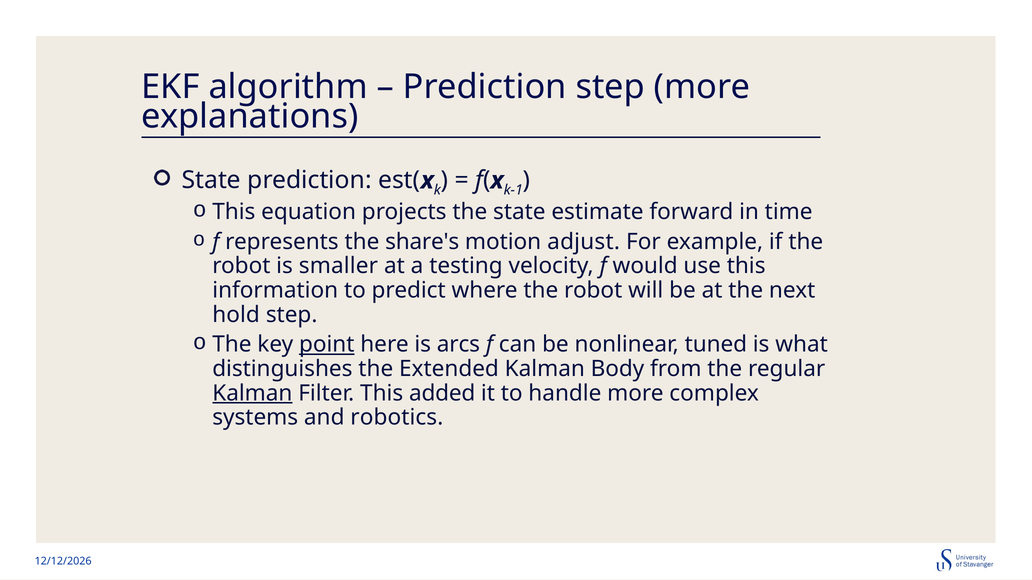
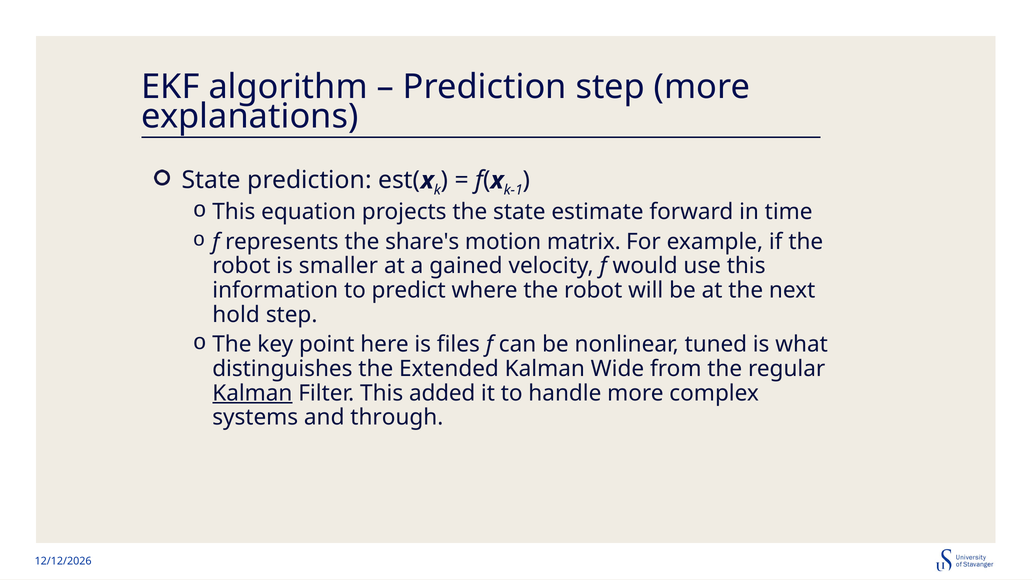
adjust: adjust -> matrix (584, 242)
testing: testing -> gained (466, 266)
point underline: present -> none (327, 345)
arcs: arcs -> files (458, 345)
Body: Body -> Wide (617, 369)
robotics: robotics -> through (397, 418)
